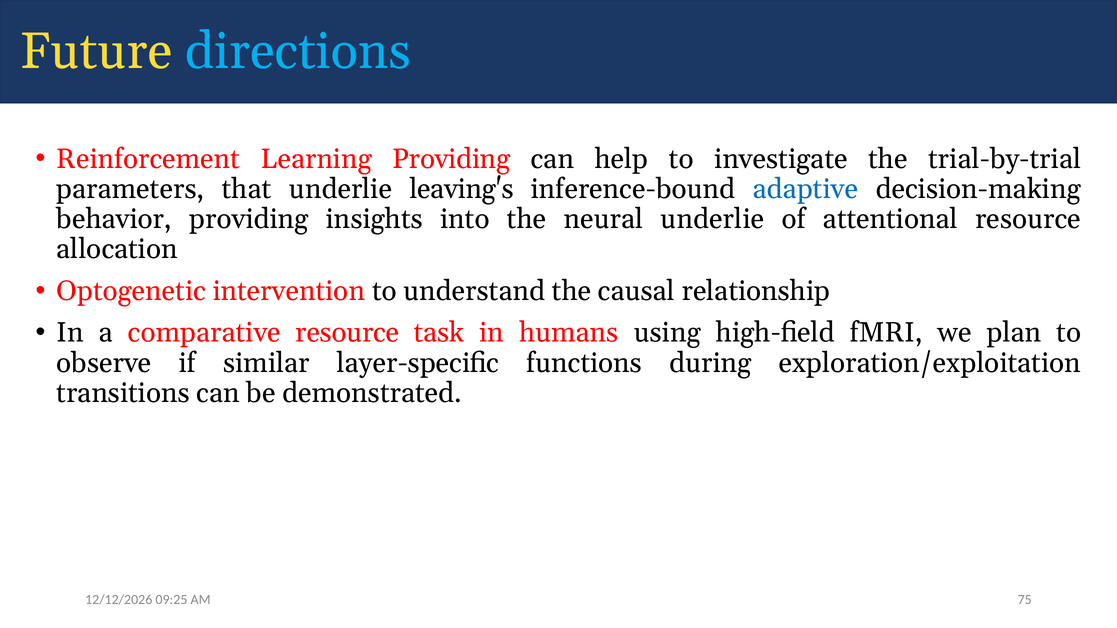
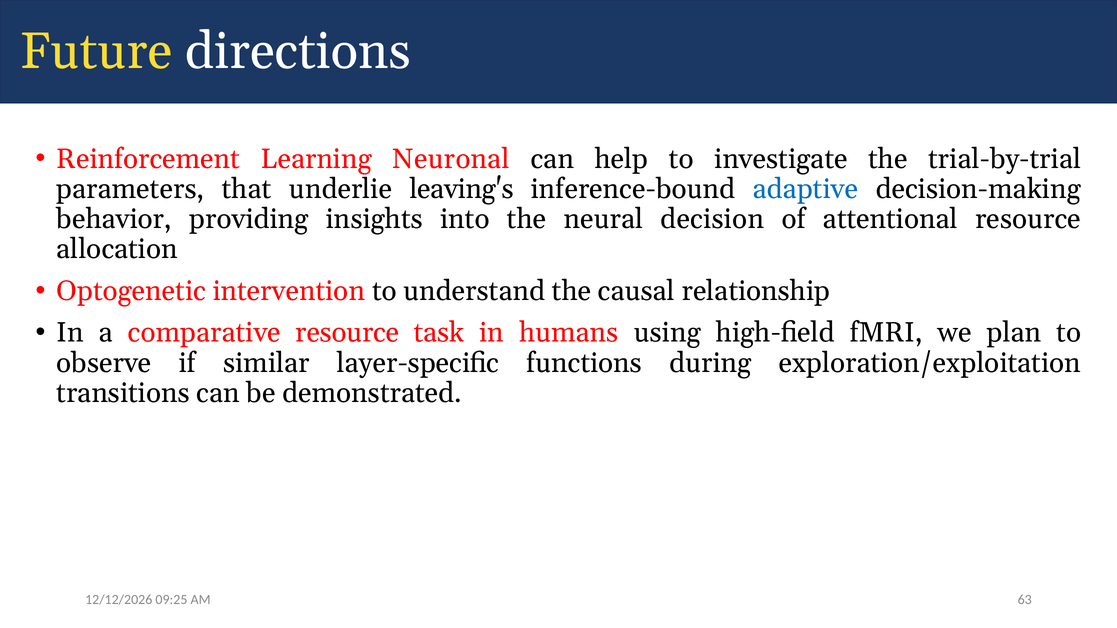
directions colour: light blue -> white (298, 51)
Learning Providing: Providing -> Neuronal (451, 159)
neural underlie: underlie -> decision (712, 219)
75: 75 -> 63 (1025, 600)
